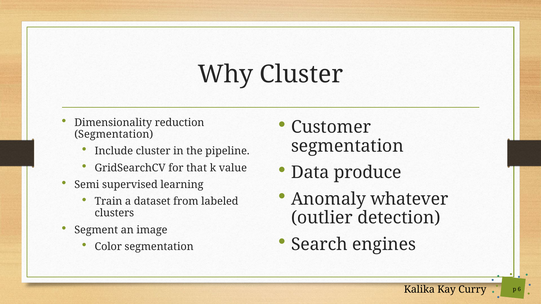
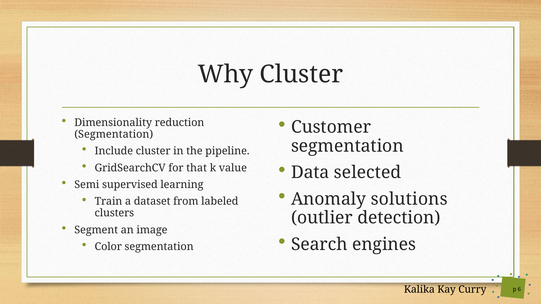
produce: produce -> selected (368, 173)
whatever: whatever -> solutions (409, 199)
